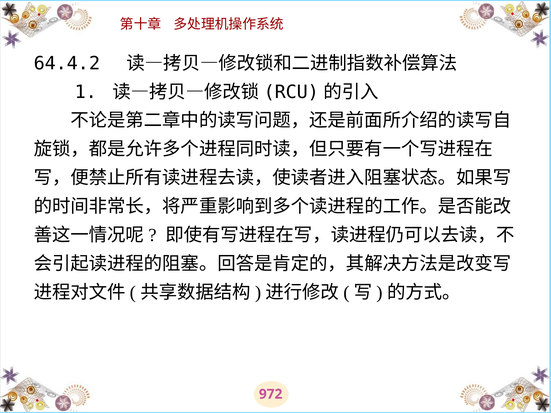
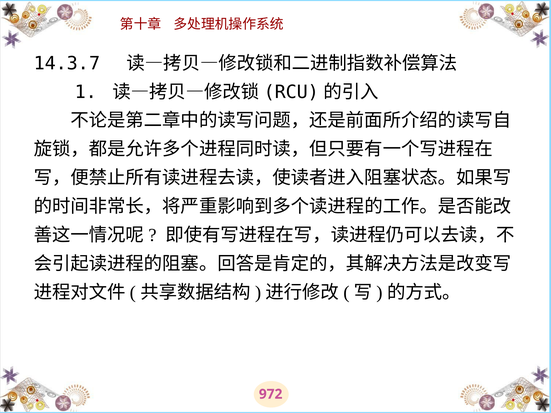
64.4.2: 64.4.2 -> 14.3.7 (67, 63)
